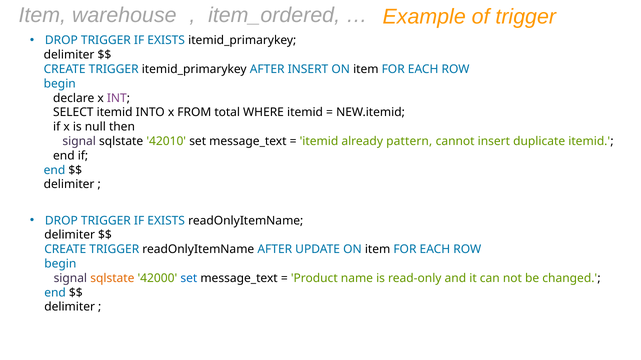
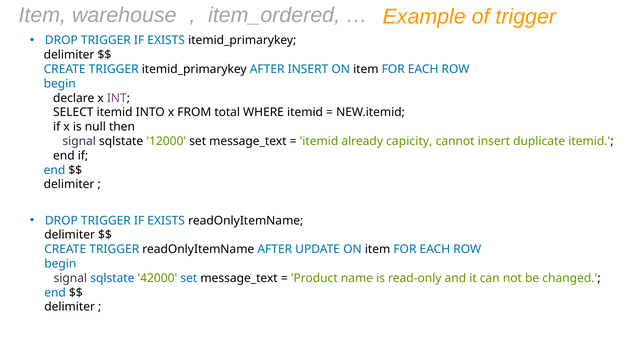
42010: 42010 -> 12000 (166, 142)
pattern: pattern -> capicity (409, 142)
sqlstate colour: orange -> blue (112, 279)
